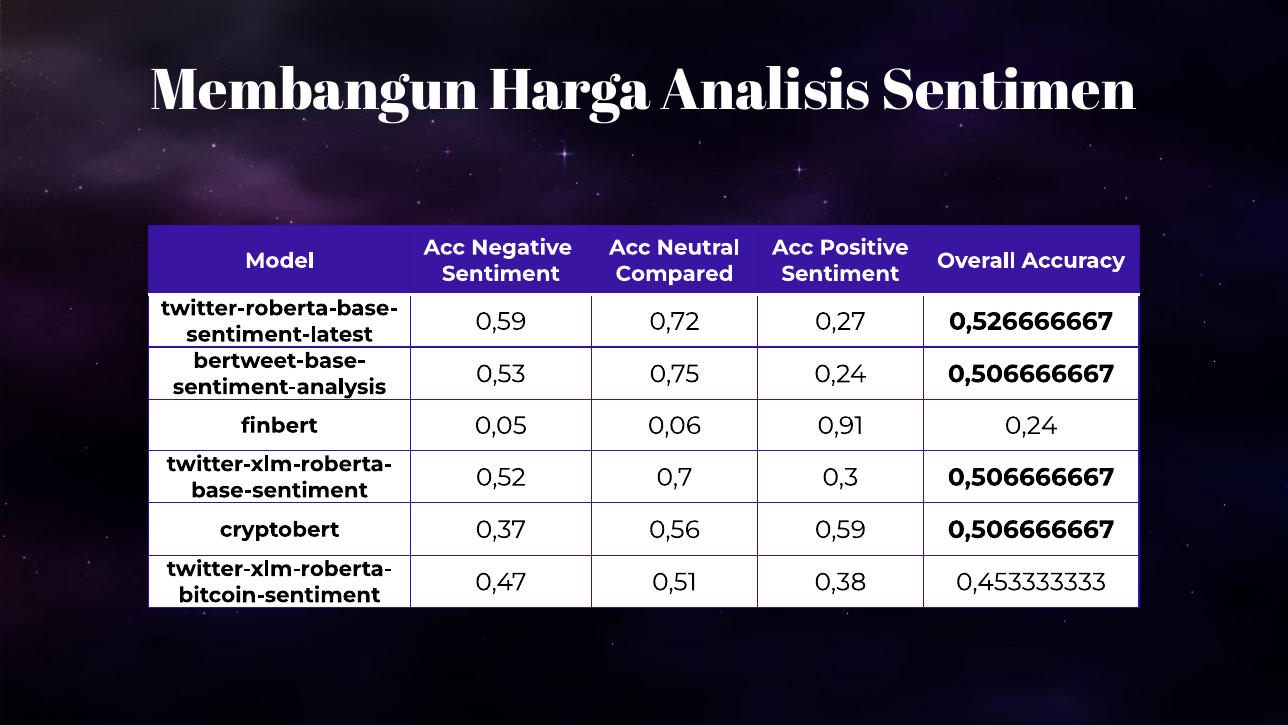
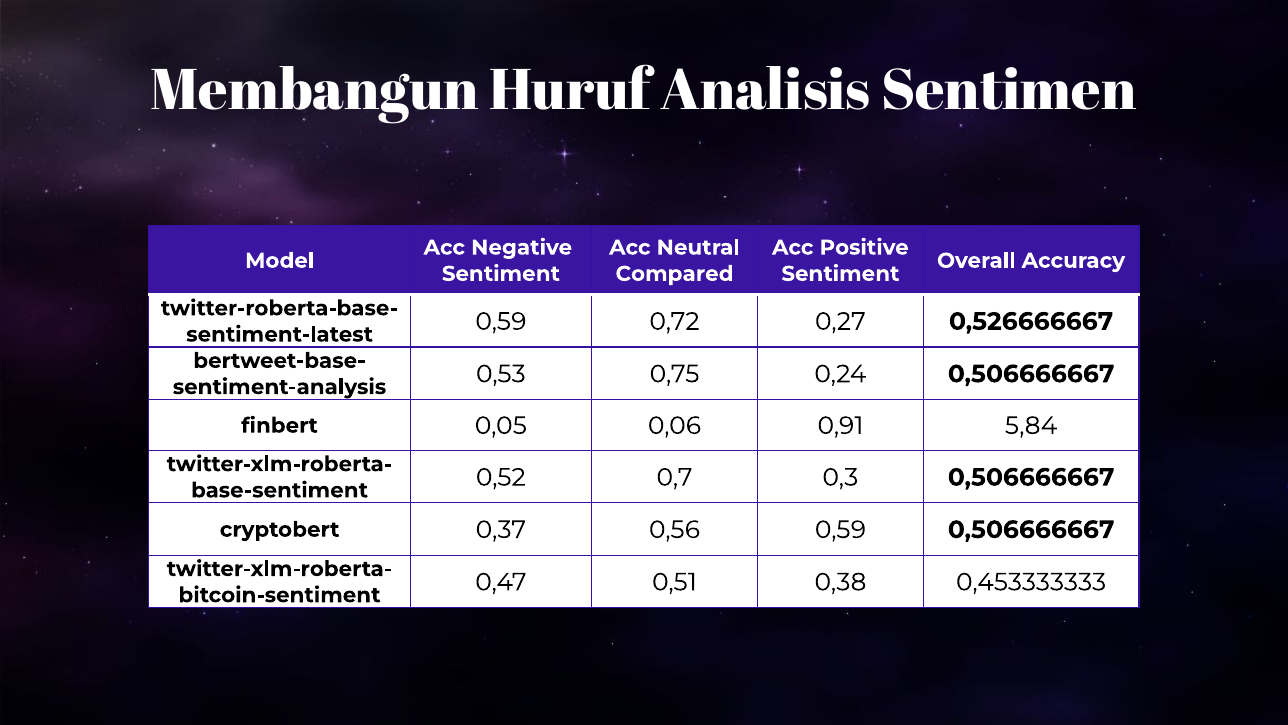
Harga: Harga -> Huruf (570, 91)
0,91 0,24: 0,24 -> 5,84 (1031, 425)
